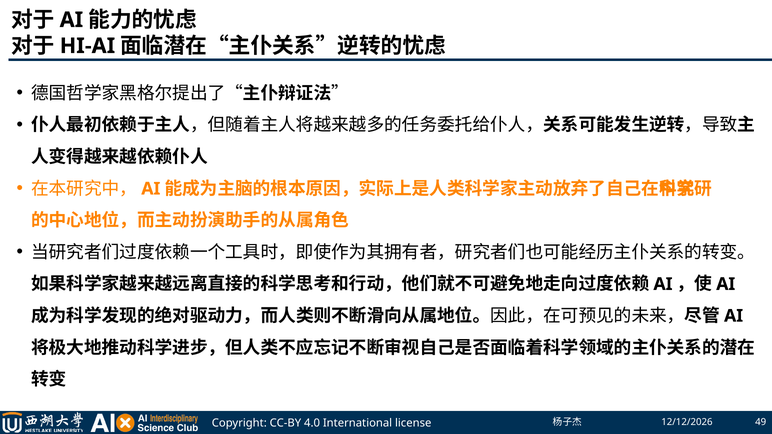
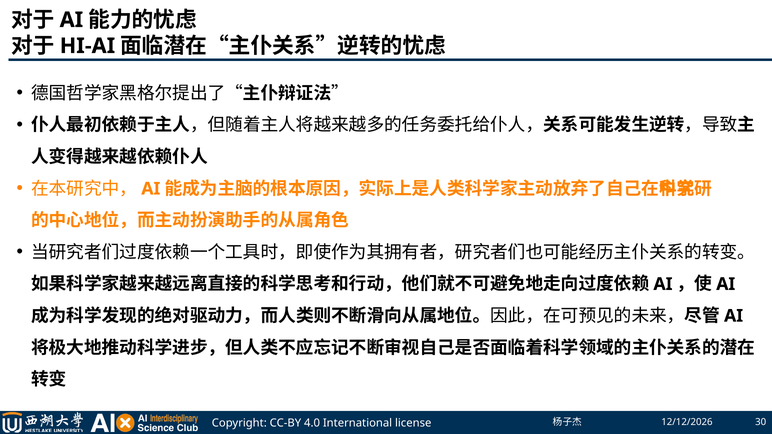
49: 49 -> 30 (761, 423)
